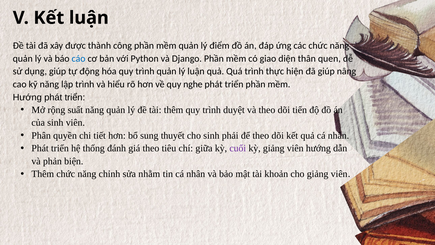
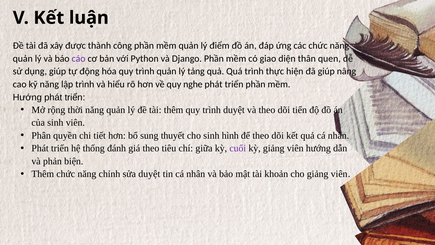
cáo colour: blue -> purple (79, 59)
luận: luận -> tảng (196, 71)
suất: suất -> thời (75, 110)
phải: phải -> hình (230, 135)
sửa nhằm: nhằm -> duyệt (149, 174)
